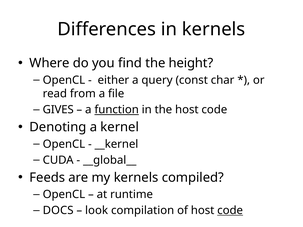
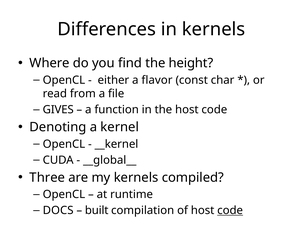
query: query -> flavor (157, 80)
function underline: present -> none (117, 110)
Feeds: Feeds -> Three (47, 178)
look: look -> built (97, 211)
